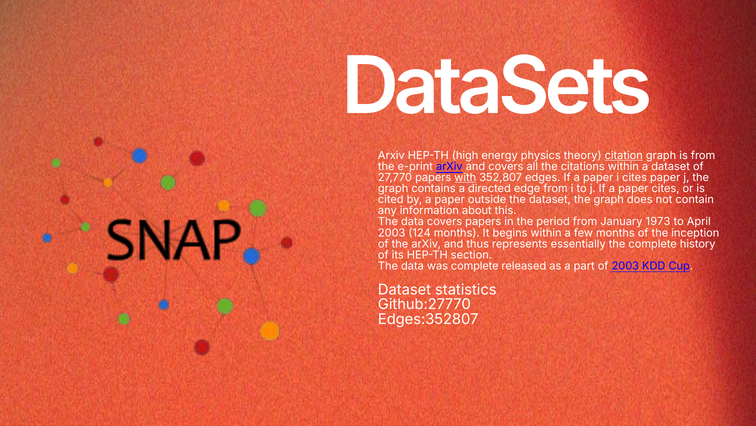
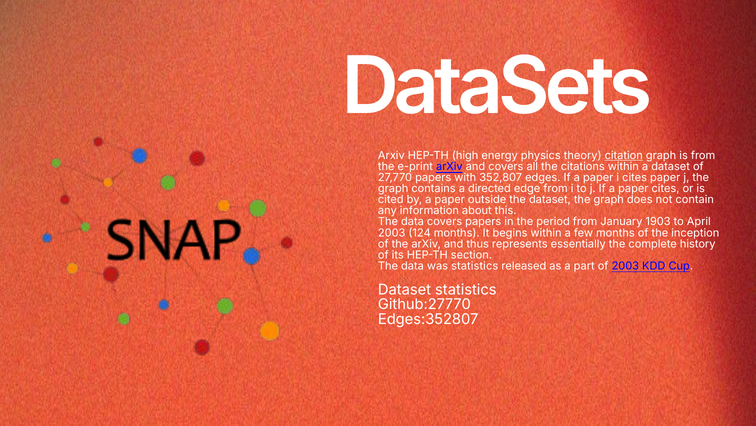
with underline: present -> none (465, 177)
1973: 1973 -> 1903 (658, 221)
was complete: complete -> statistics (475, 265)
